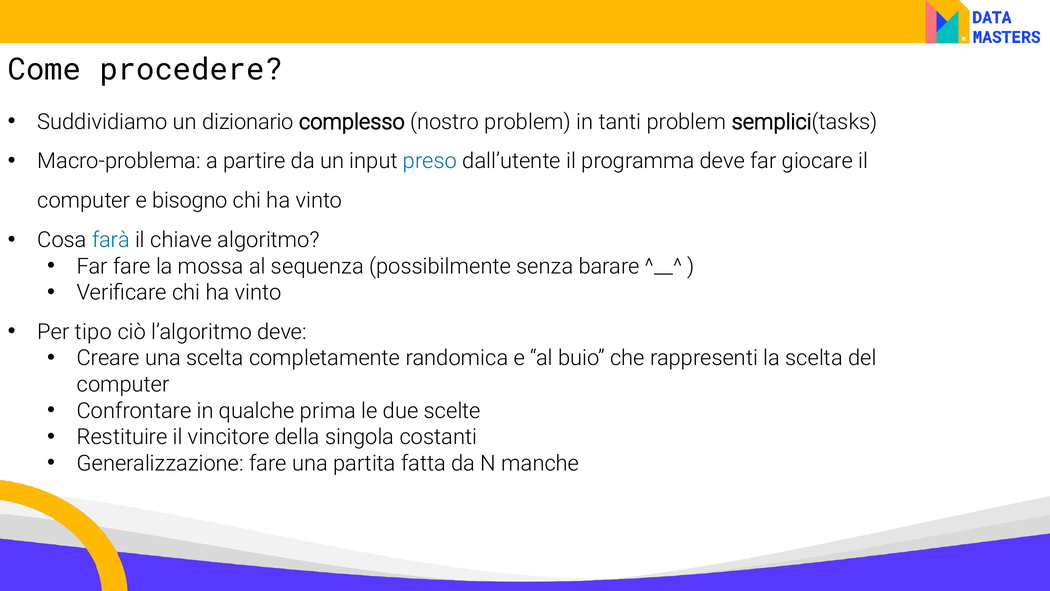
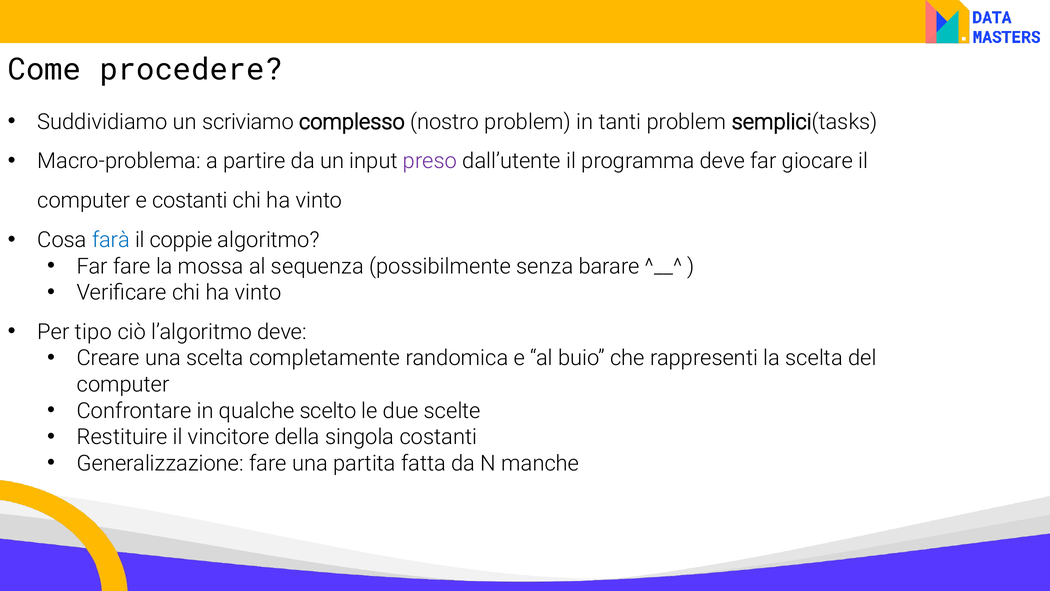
dizionario: dizionario -> scriviamo (248, 122)
preso colour: blue -> purple (430, 161)
e bisogno: bisogno -> costanti (190, 201)
chiave: chiave -> coppie (181, 240)
prima: prima -> scelto (328, 411)
